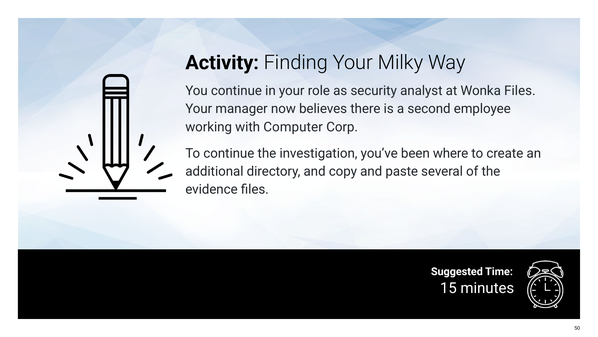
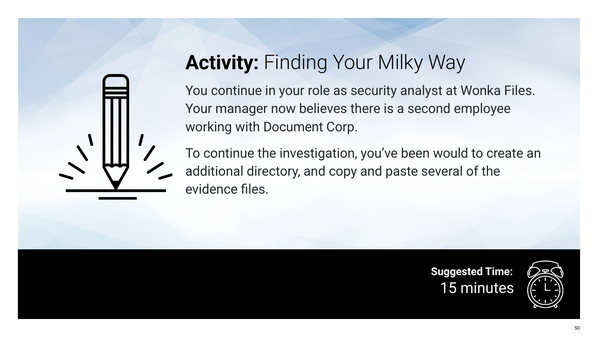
Computer: Computer -> Document (293, 127)
where: where -> would (451, 153)
